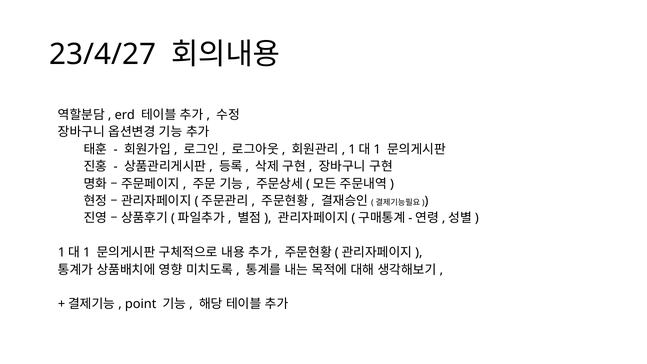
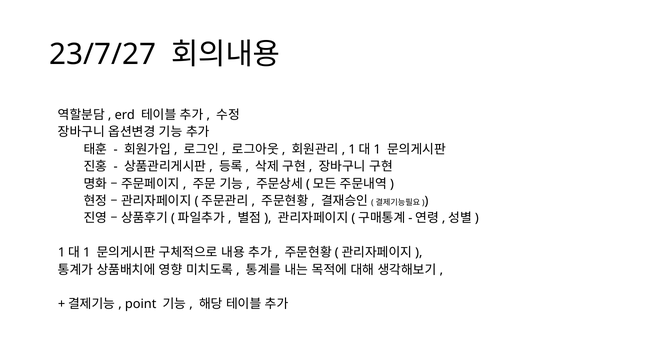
23/4/27: 23/4/27 -> 23/7/27 (103, 54)
